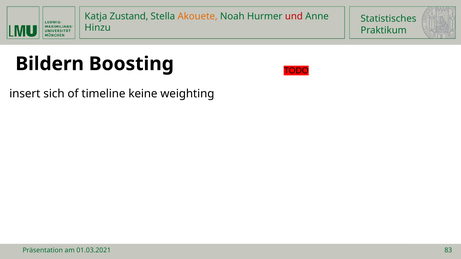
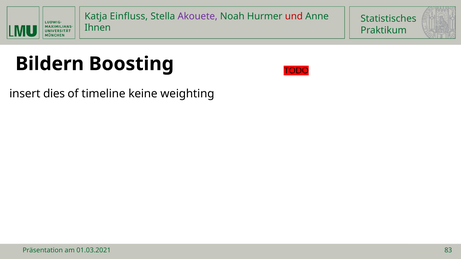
Zustand: Zustand -> Einfluss (129, 16)
Akouete colour: orange -> purple (198, 16)
Hinzu: Hinzu -> Ihnen (98, 28)
sich: sich -> dies (54, 94)
